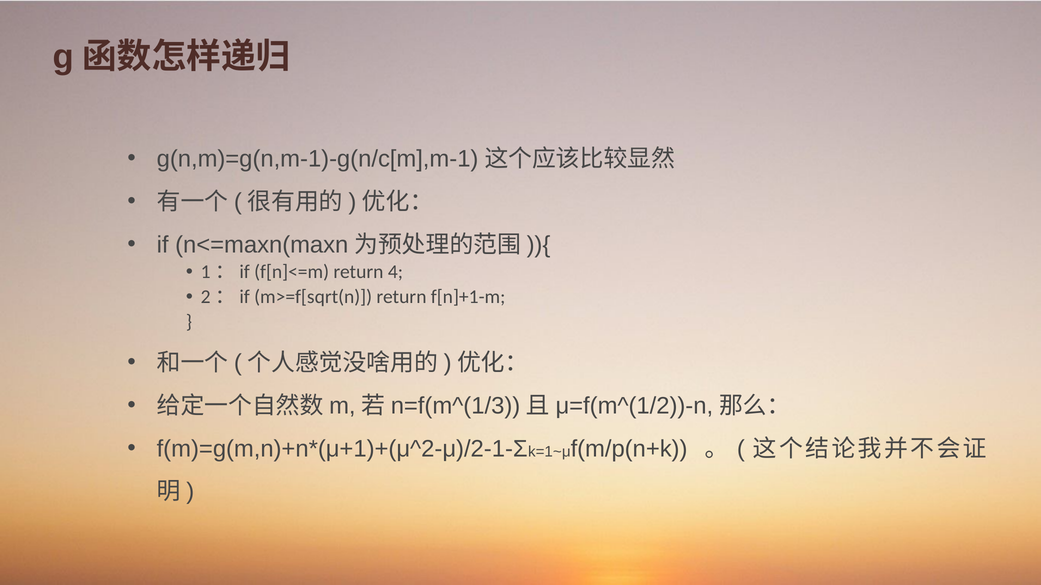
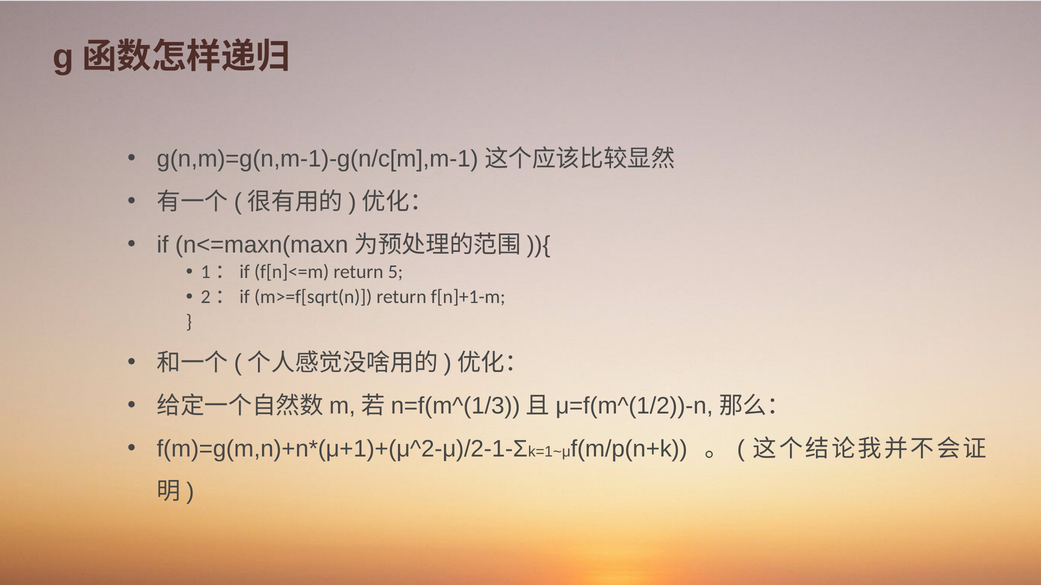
4: 4 -> 5 (395, 272)
